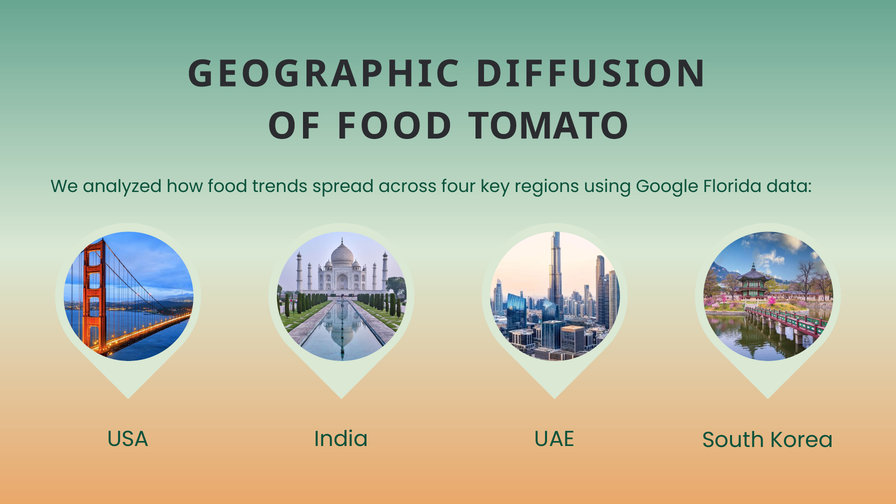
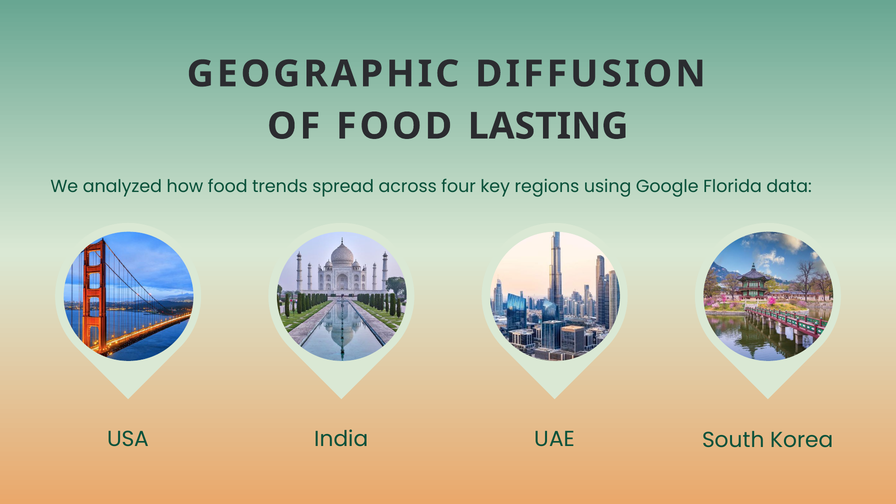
TOMATO: TOMATO -> LASTING (548, 126)
